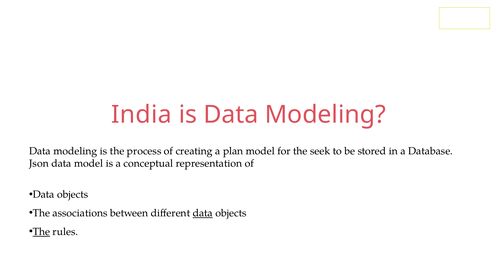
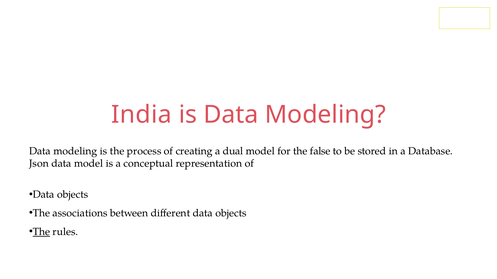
plan: plan -> dual (233, 151)
seek: seek -> false (320, 151)
data underline: present -> none (203, 214)
